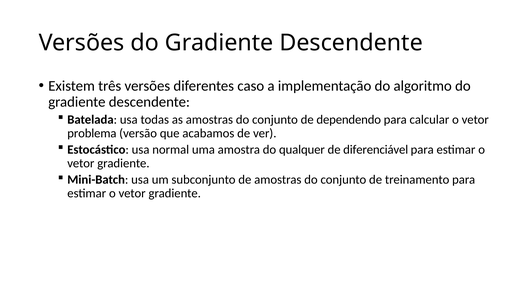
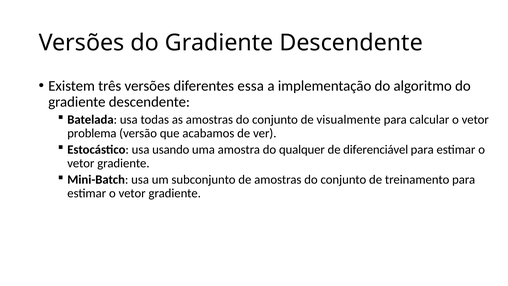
caso: caso -> essa (251, 86)
dependendo: dependendo -> visualmente (349, 119)
normal: normal -> usando (171, 149)
